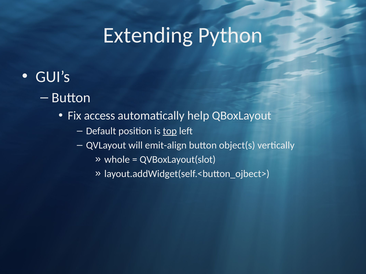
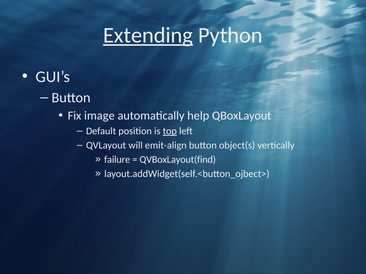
Extending underline: none -> present (148, 35)
access: access -> image (99, 116)
whole: whole -> failure (117, 160)
QVBoxLayout(slot: QVBoxLayout(slot -> QVBoxLayout(find (178, 160)
